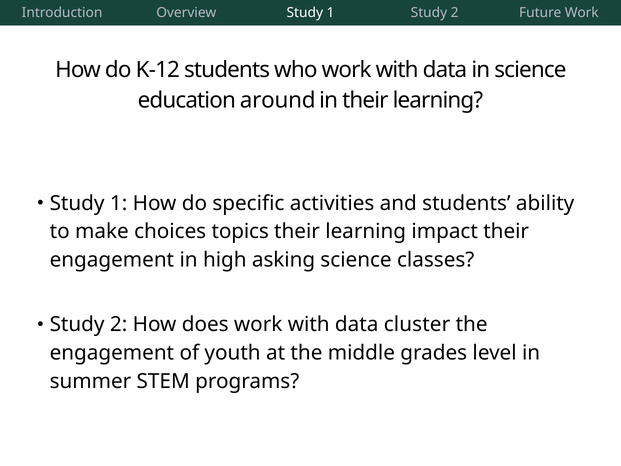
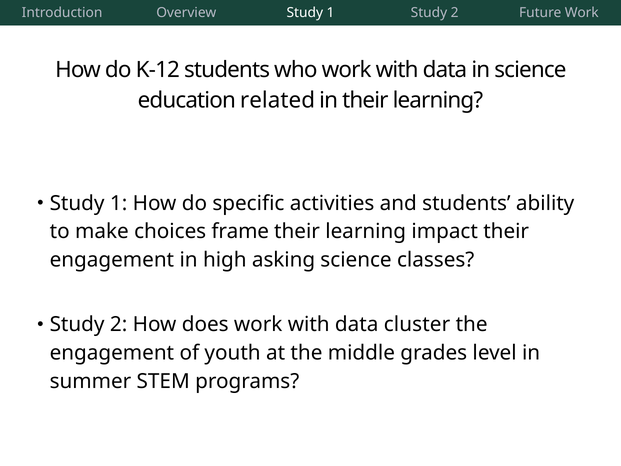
around: around -> related (278, 101)
topics: topics -> frame (240, 231)
